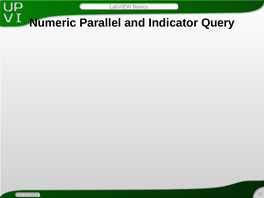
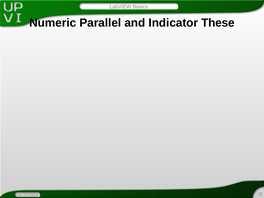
Query: Query -> These (218, 23)
